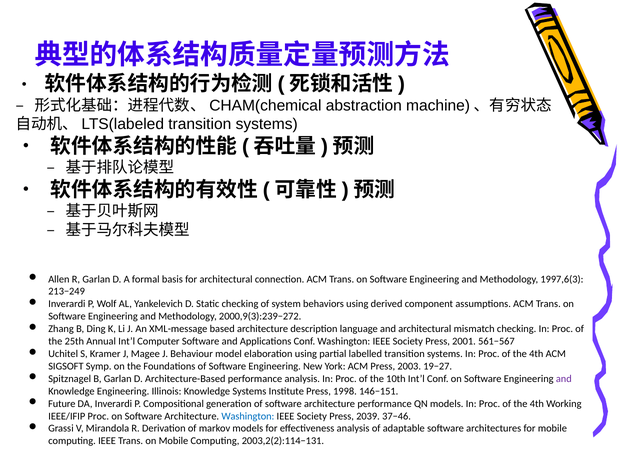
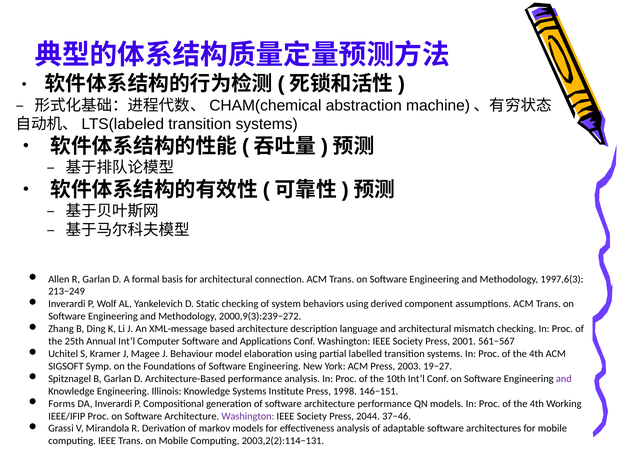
Future: Future -> Forms (62, 403)
Washington colour: blue -> purple (248, 416)
2039: 2039 -> 2044 (368, 416)
